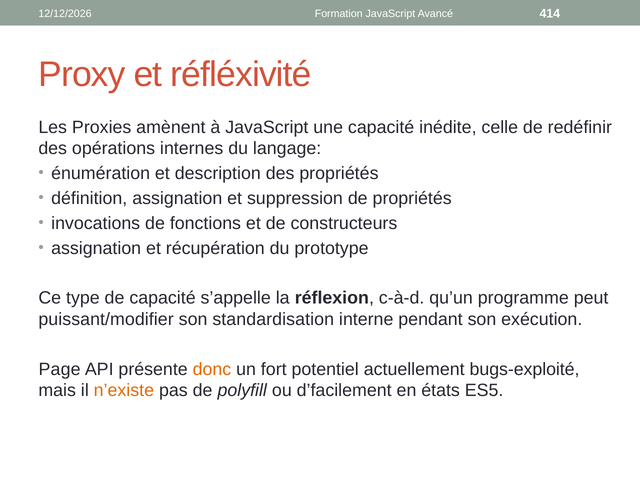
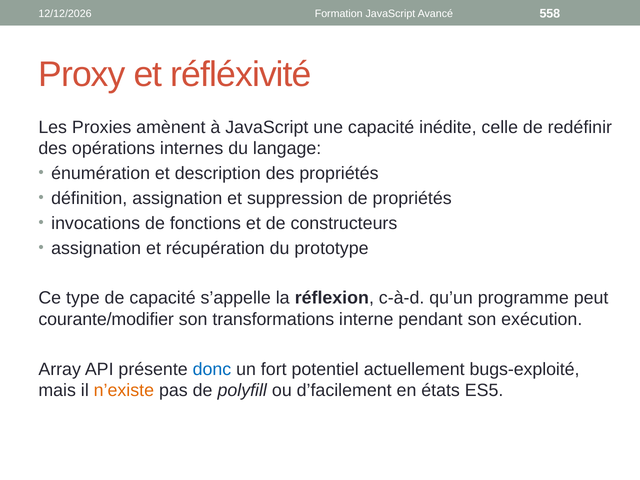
414: 414 -> 558 (550, 14)
puissant/modifier: puissant/modifier -> courante/modifier (106, 319)
standardisation: standardisation -> transformations (273, 319)
Page: Page -> Array (60, 369)
donc colour: orange -> blue (212, 369)
